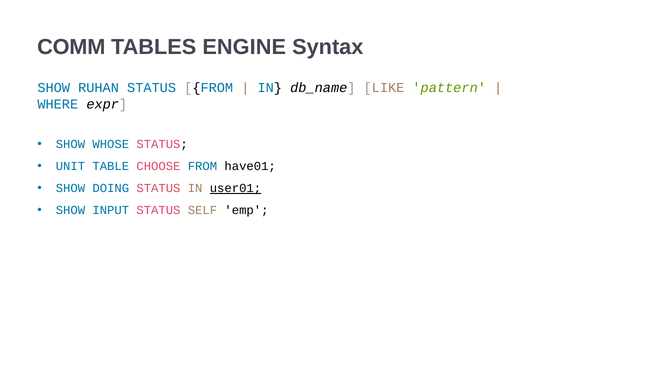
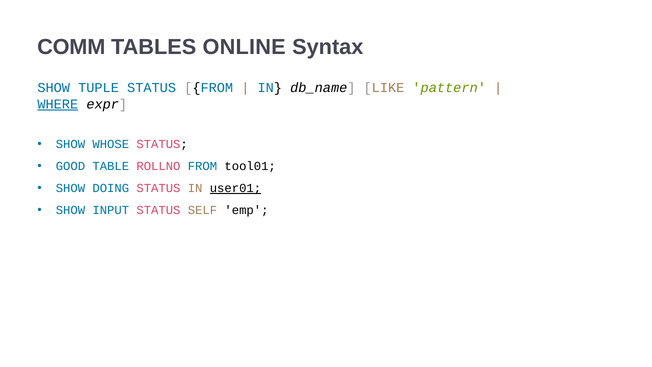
ENGINE: ENGINE -> ONLINE (244, 47)
RUHAN: RUHAN -> TUPLE (99, 88)
WHERE underline: none -> present (58, 104)
UNIT: UNIT -> GOOD (70, 166)
CHOOSE: CHOOSE -> ROLLNO (158, 166)
have01: have01 -> tool01 (250, 166)
